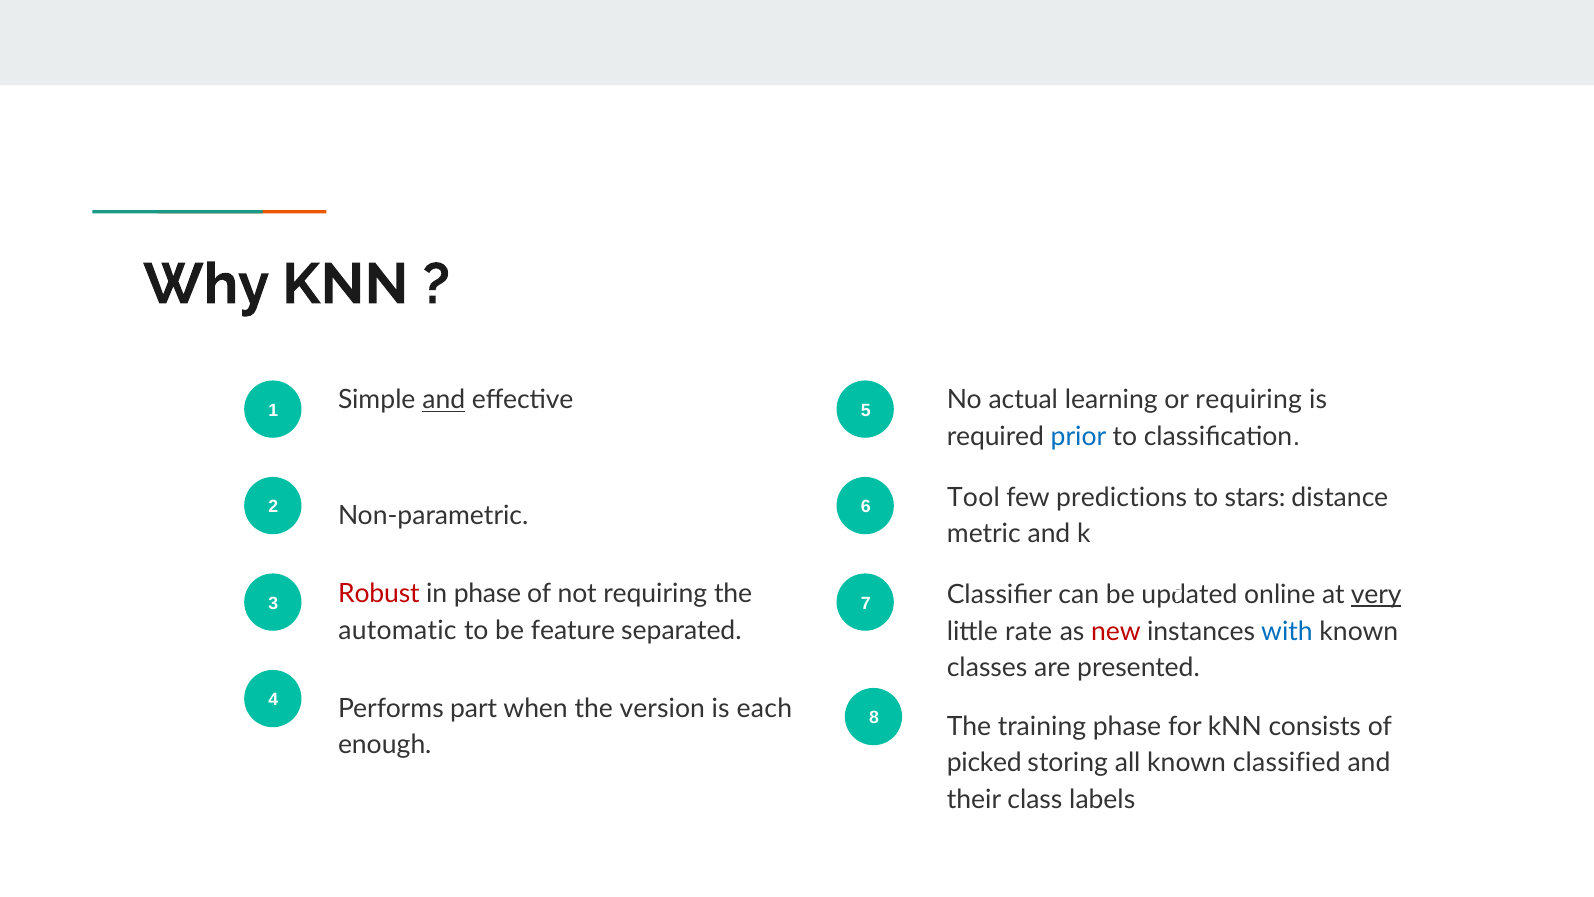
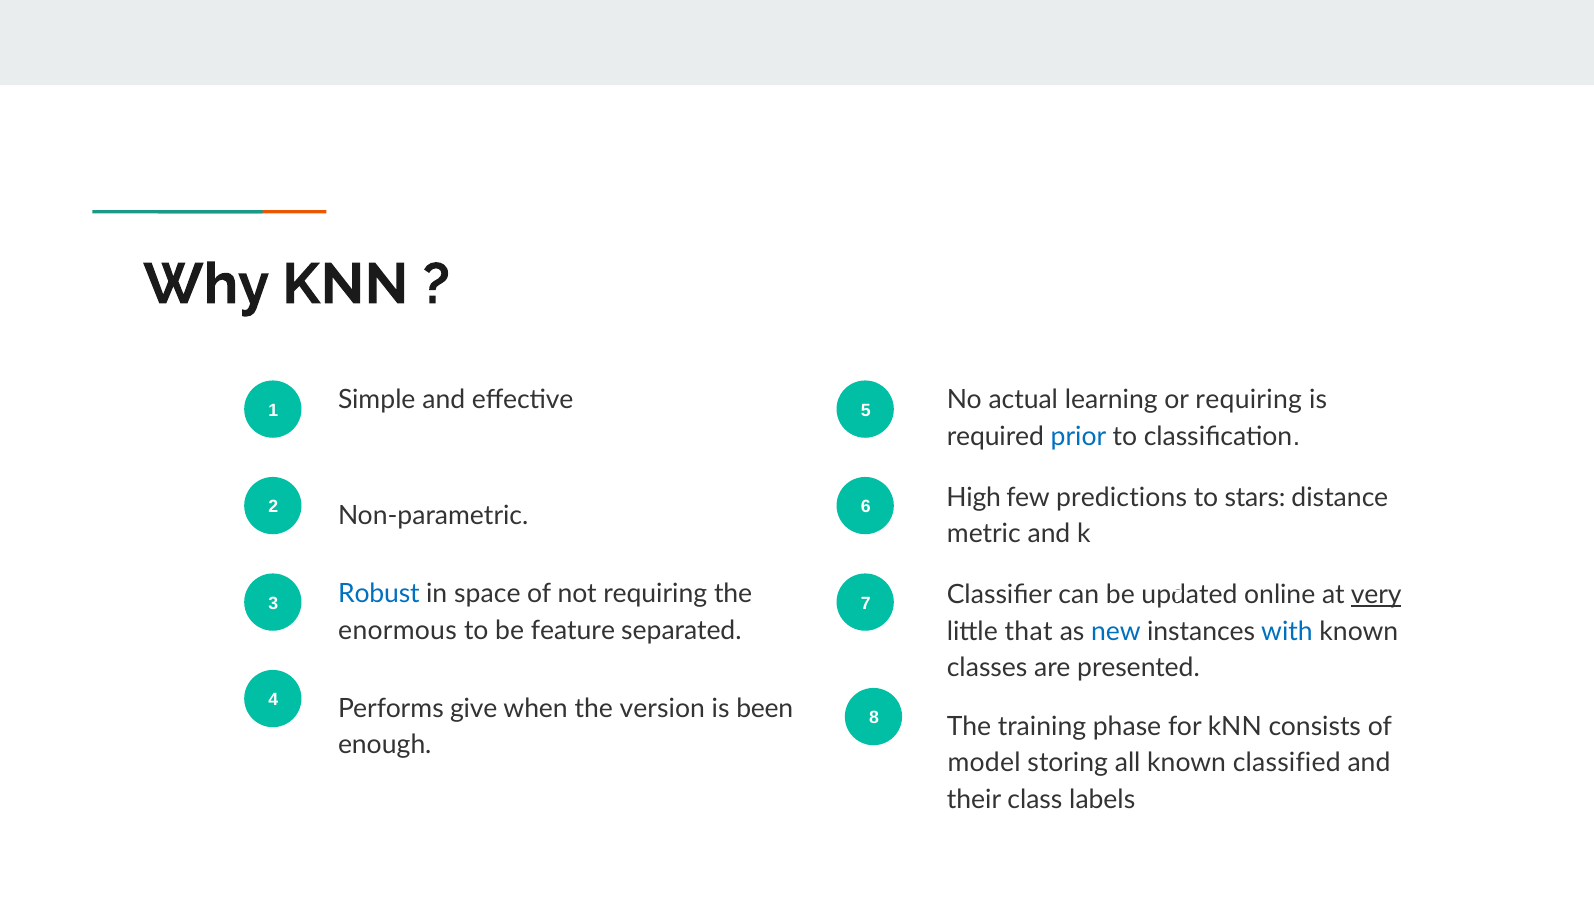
and underline: present -> none (444, 400)
Tool: Tool -> High (974, 497)
Robust colour: red -> blue (379, 594)
in phase: phase -> space (487, 594)
automatic: automatic -> enormous (398, 630)
rate: rate -> that (1029, 631)
new colour: red -> blue (1116, 631)
part: part -> give (474, 708)
each: each -> been (765, 708)
picked: picked -> model (984, 763)
